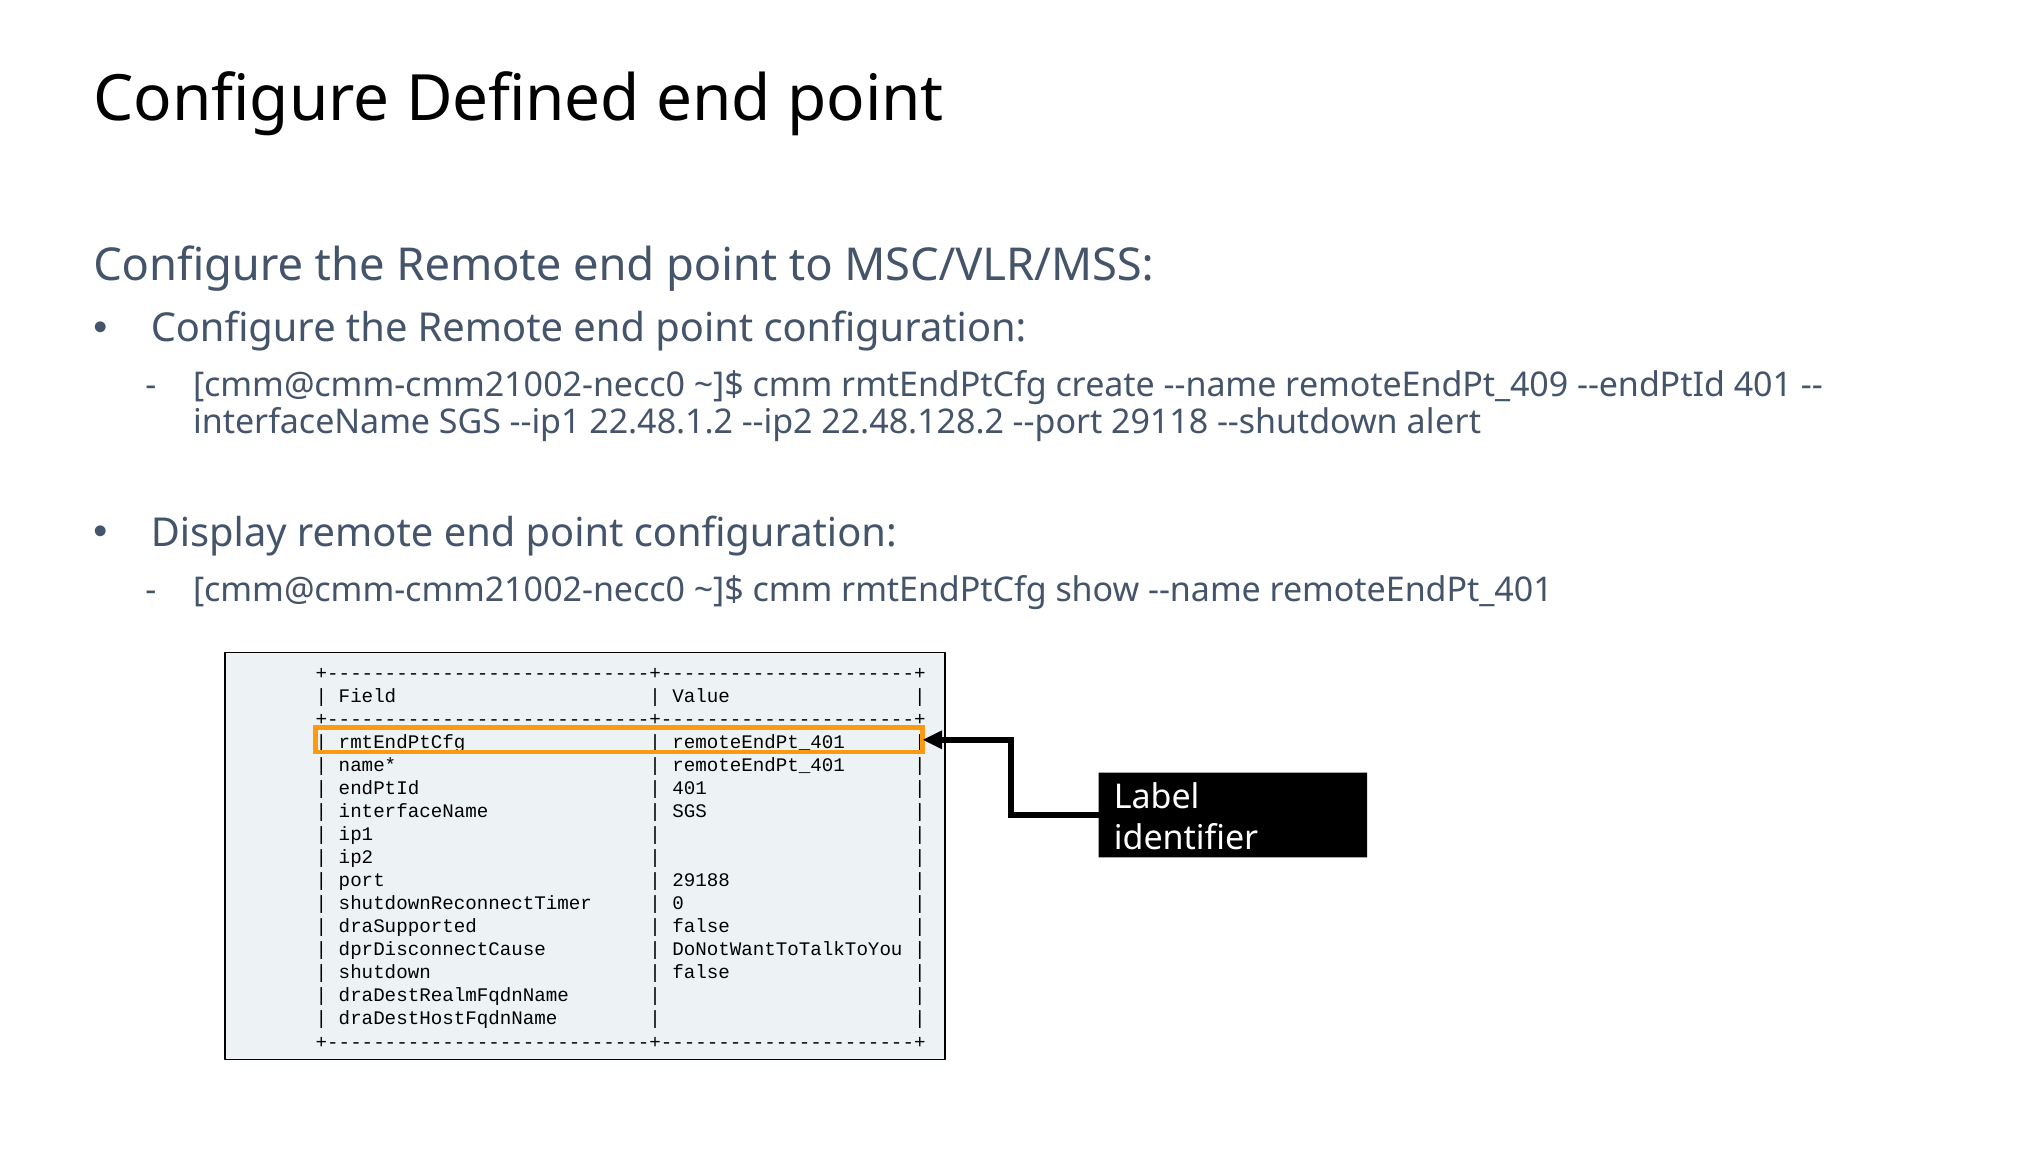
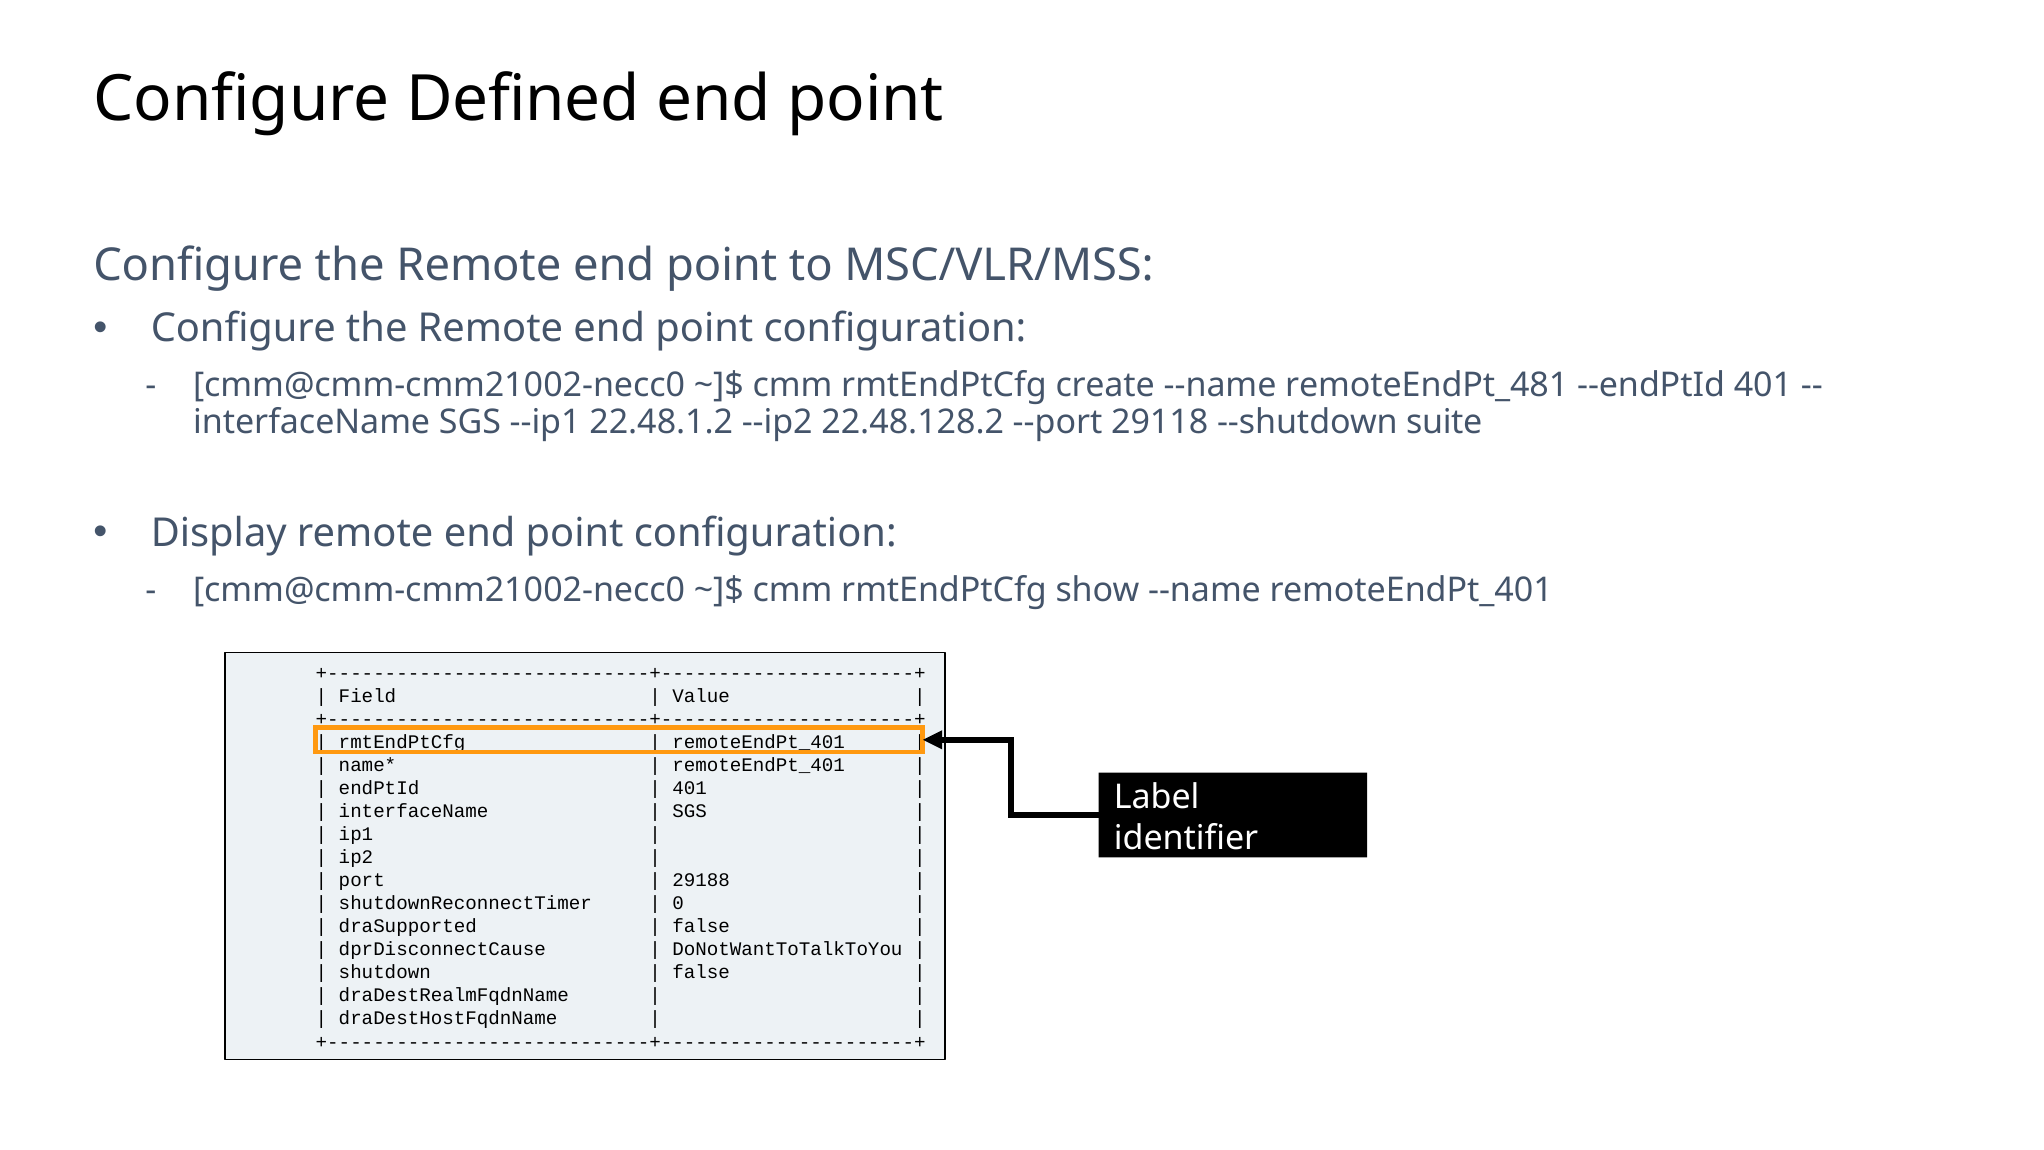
remoteEndPt_409: remoteEndPt_409 -> remoteEndPt_481 (1427, 386)
alert: alert -> suite (1444, 422)
